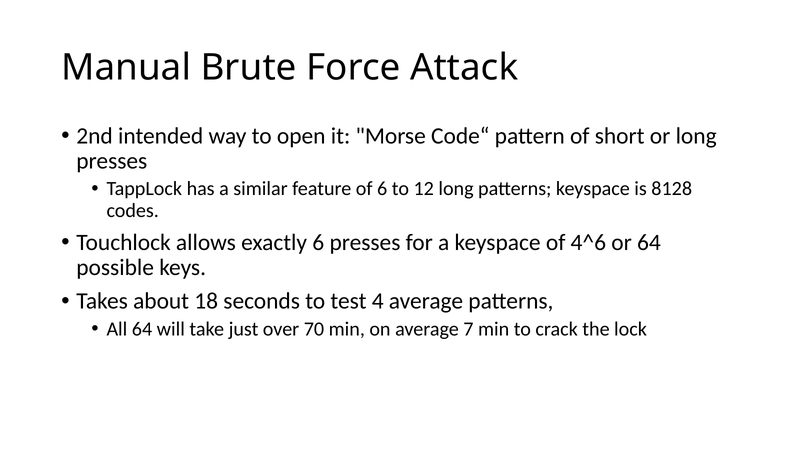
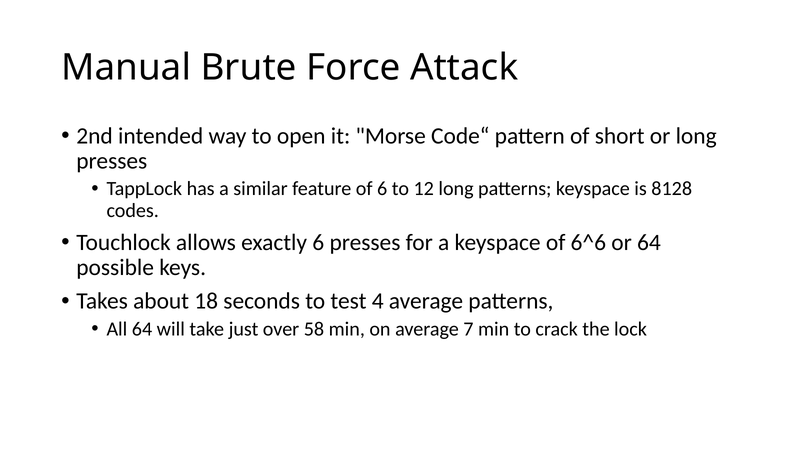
4^6: 4^6 -> 6^6 (588, 242)
70: 70 -> 58 (314, 329)
